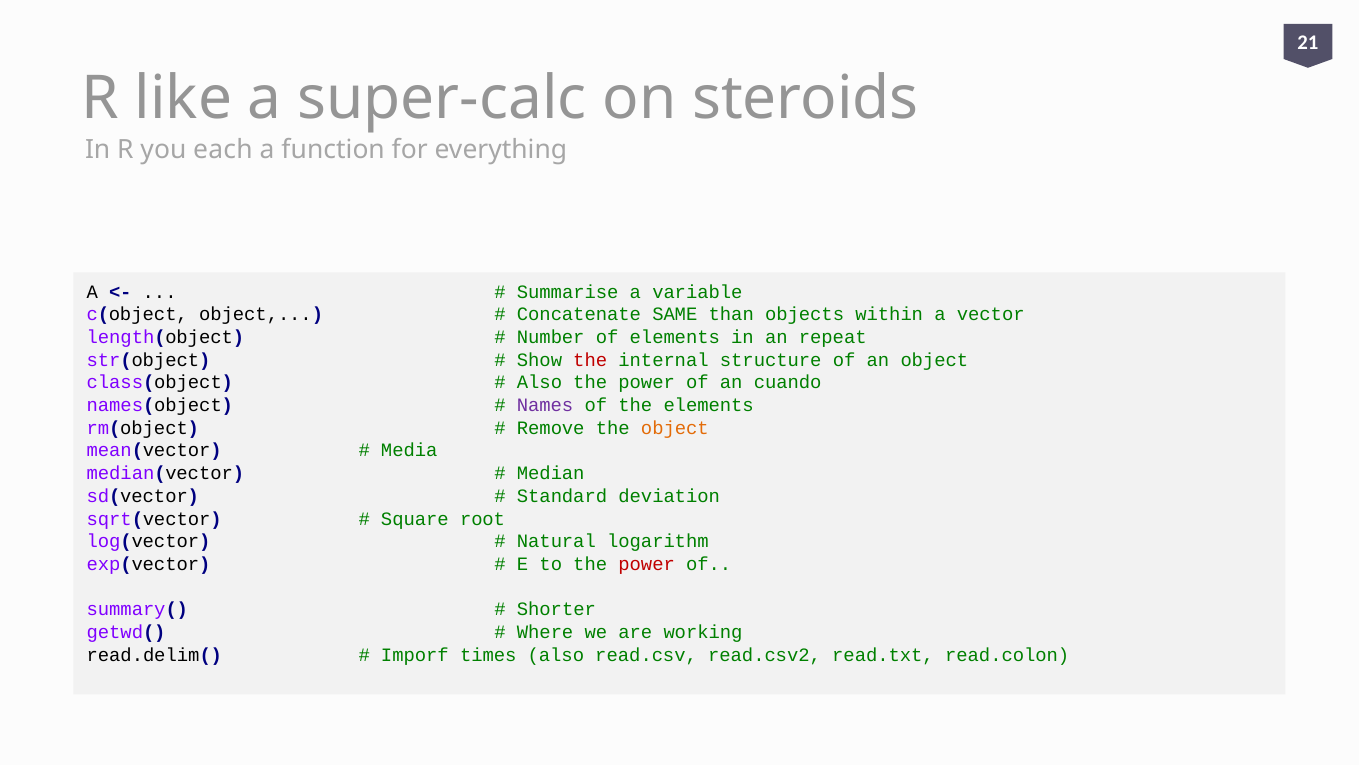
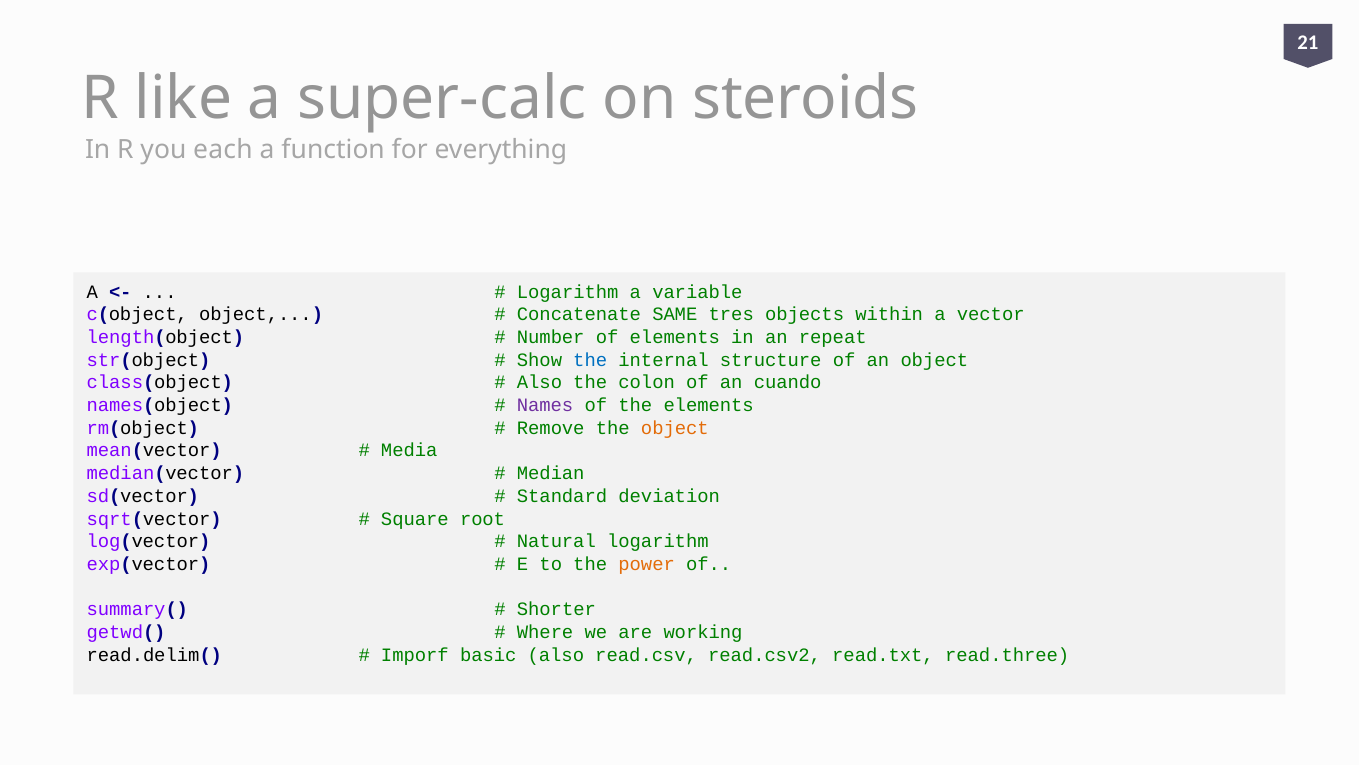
Summarise: Summarise -> Logarithm (568, 292)
than: than -> tres (731, 314)
the colour: red -> blue (590, 360)
power: power -> colon (647, 382)
power colour: red -> orange (647, 564)
times: times -> basic (488, 655)
read.colon: read.colon -> read.three (1007, 655)
